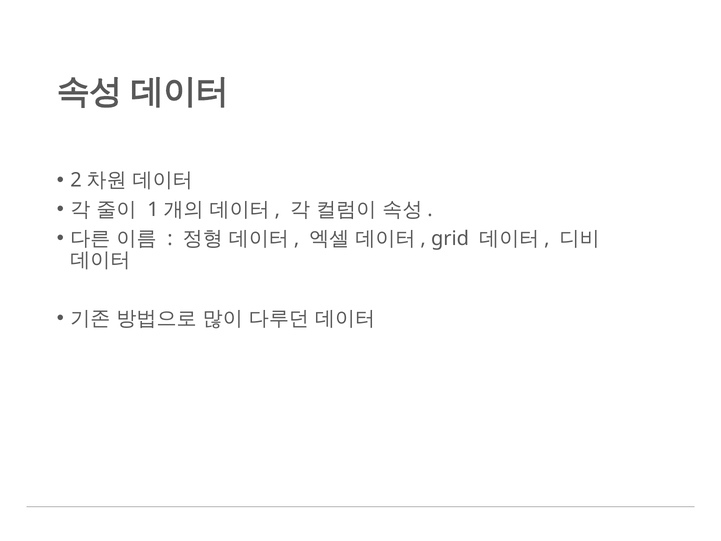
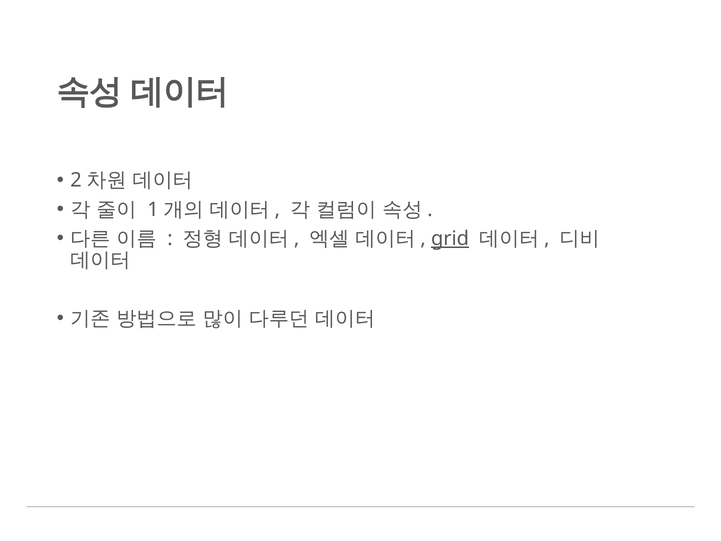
grid underline: none -> present (450, 238)
